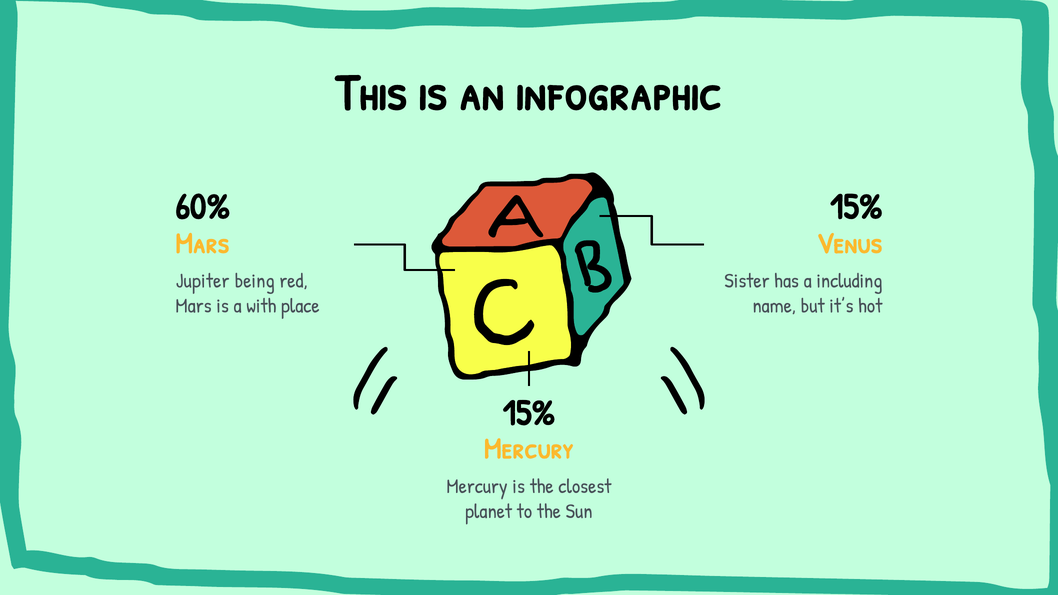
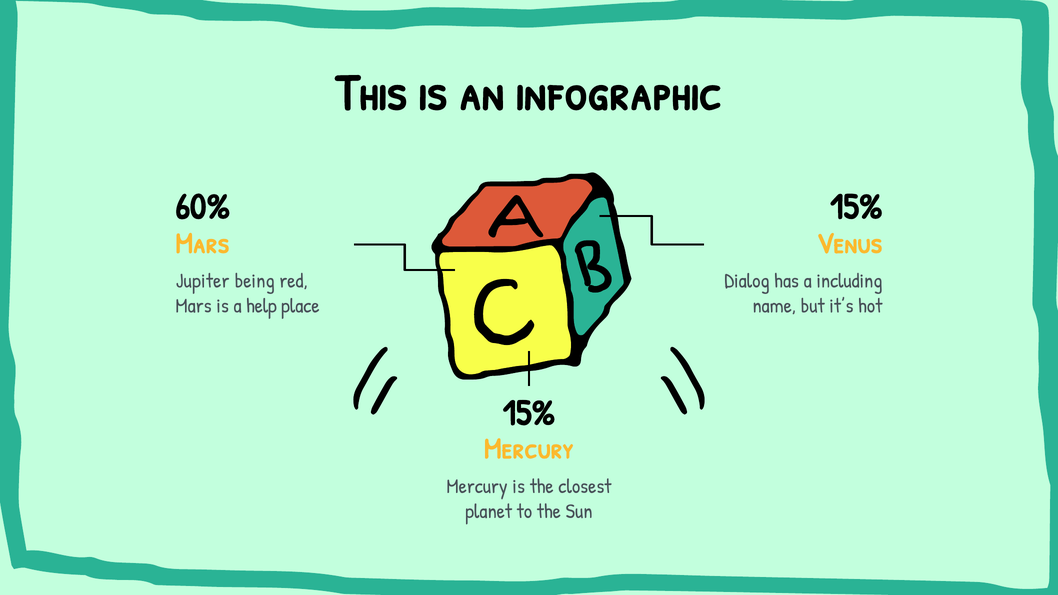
Sister: Sister -> Dialog (747, 281)
with: with -> help (261, 306)
